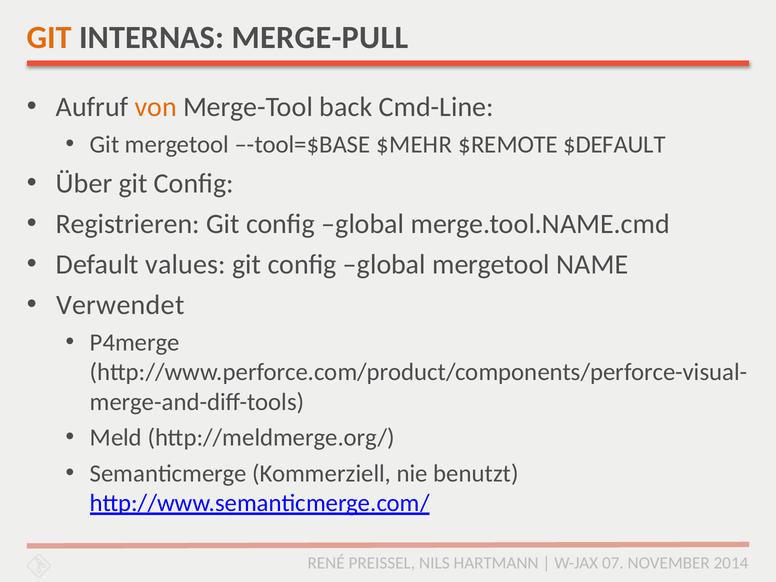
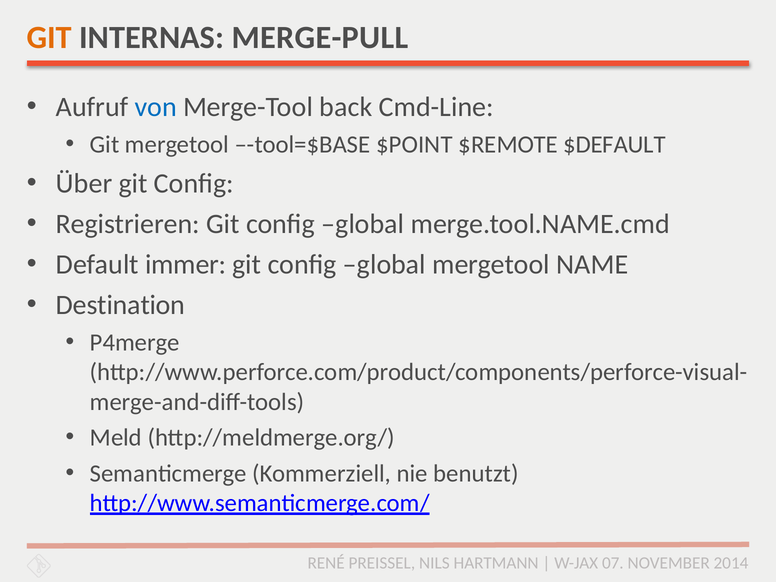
von colour: orange -> blue (156, 107)
$MEHR: $MEHR -> $POINT (414, 145)
values: values -> immer (186, 264)
Verwendet: Verwendet -> Destination (121, 305)
